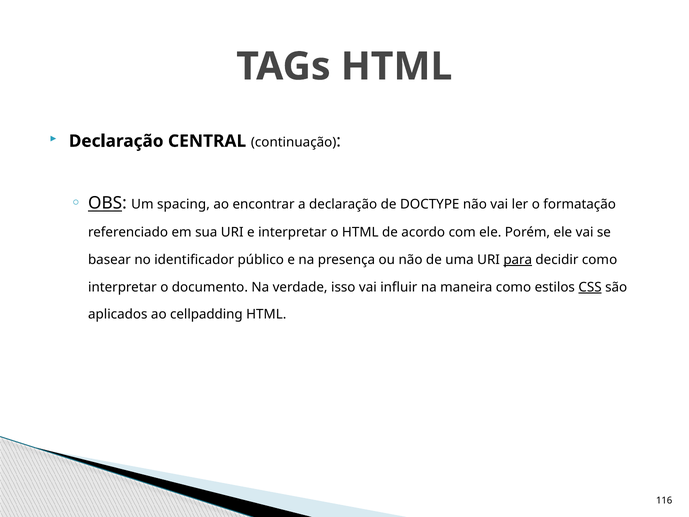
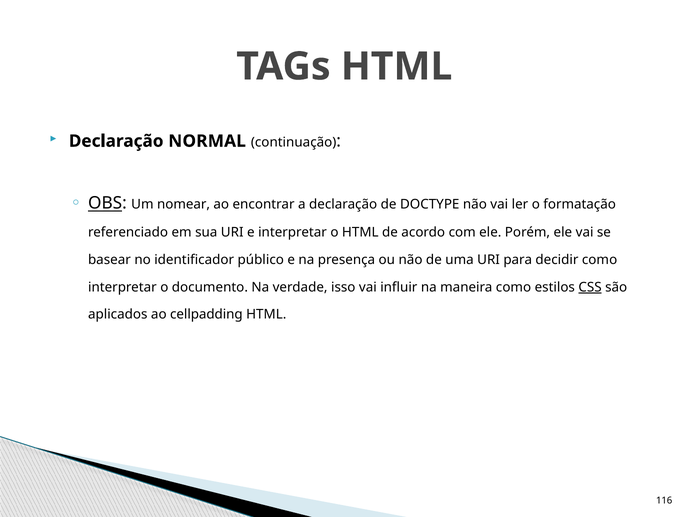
CENTRAL: CENTRAL -> NORMAL (207, 141)
spacing: spacing -> nomear (184, 204)
para underline: present -> none (518, 260)
